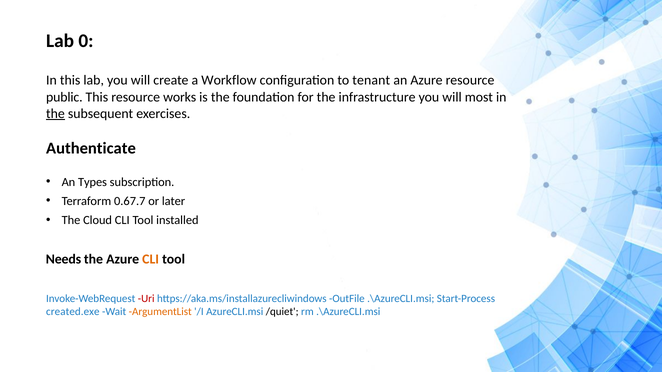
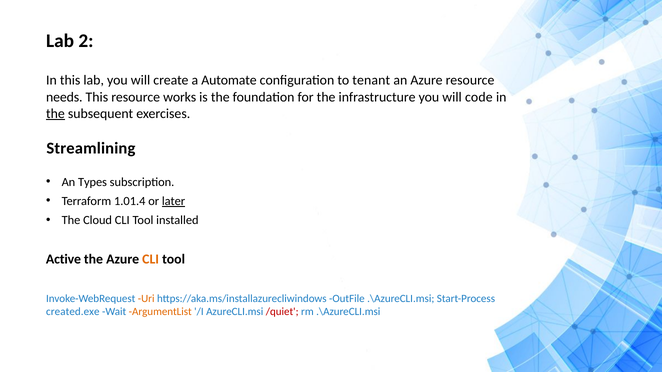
0: 0 -> 2 (86, 41)
Workflow: Workflow -> Automate (229, 81)
public: public -> needs (64, 97)
most: most -> code (479, 97)
Authenticate: Authenticate -> Streamlining (91, 149)
0.67.7: 0.67.7 -> 1.01.4 (130, 201)
later underline: none -> present (173, 201)
Needs: Needs -> Active (64, 259)
Uri colour: red -> orange (146, 299)
/quiet colour: black -> red (282, 312)
